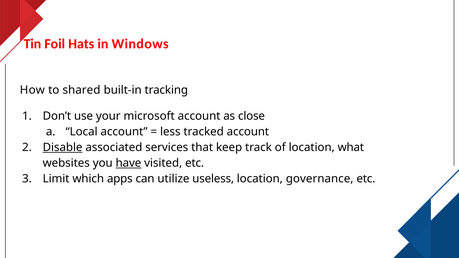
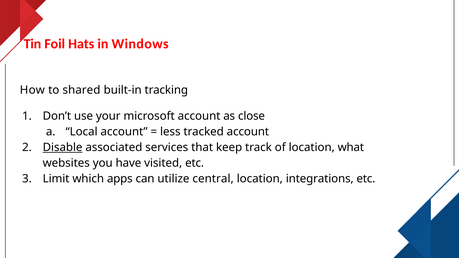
have underline: present -> none (128, 163)
useless: useless -> central (213, 179)
governance: governance -> integrations (320, 179)
